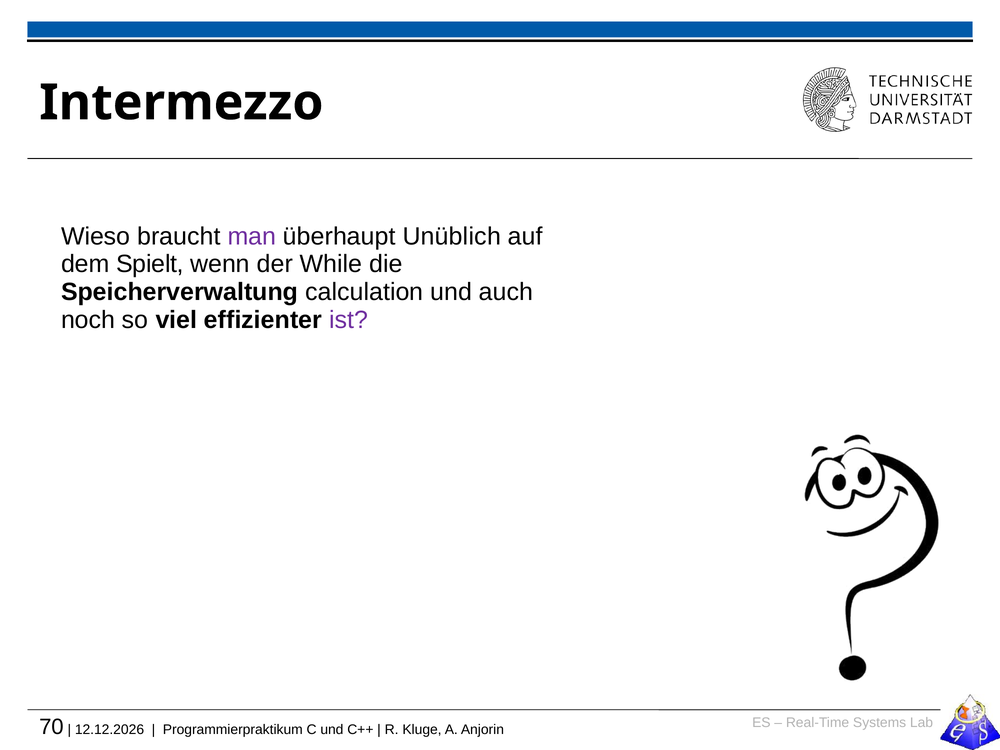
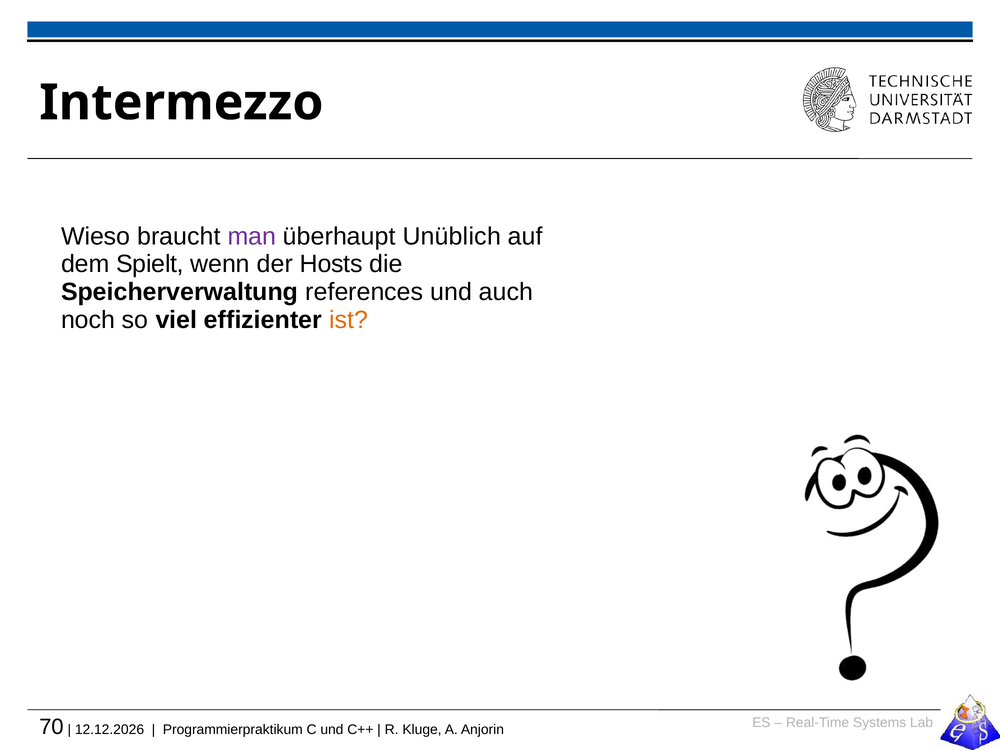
While: While -> Hosts (331, 264)
calculation: calculation -> references (364, 292)
ist colour: purple -> orange (349, 320)
